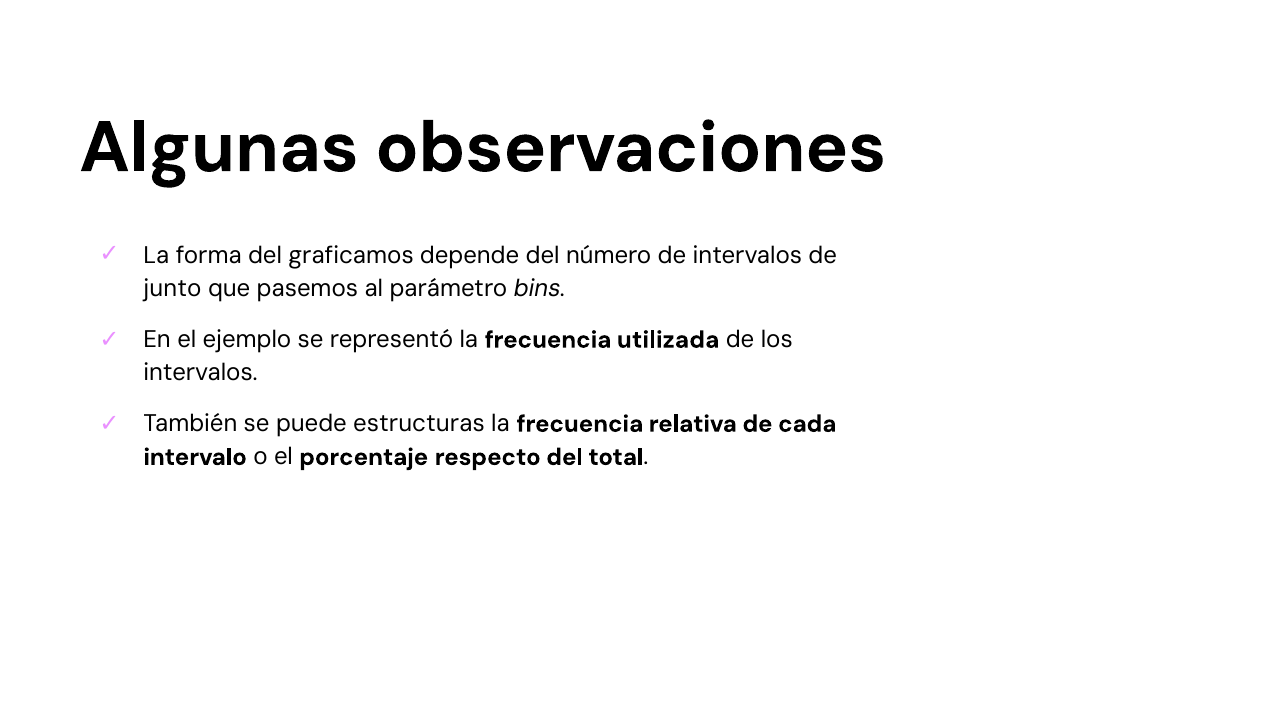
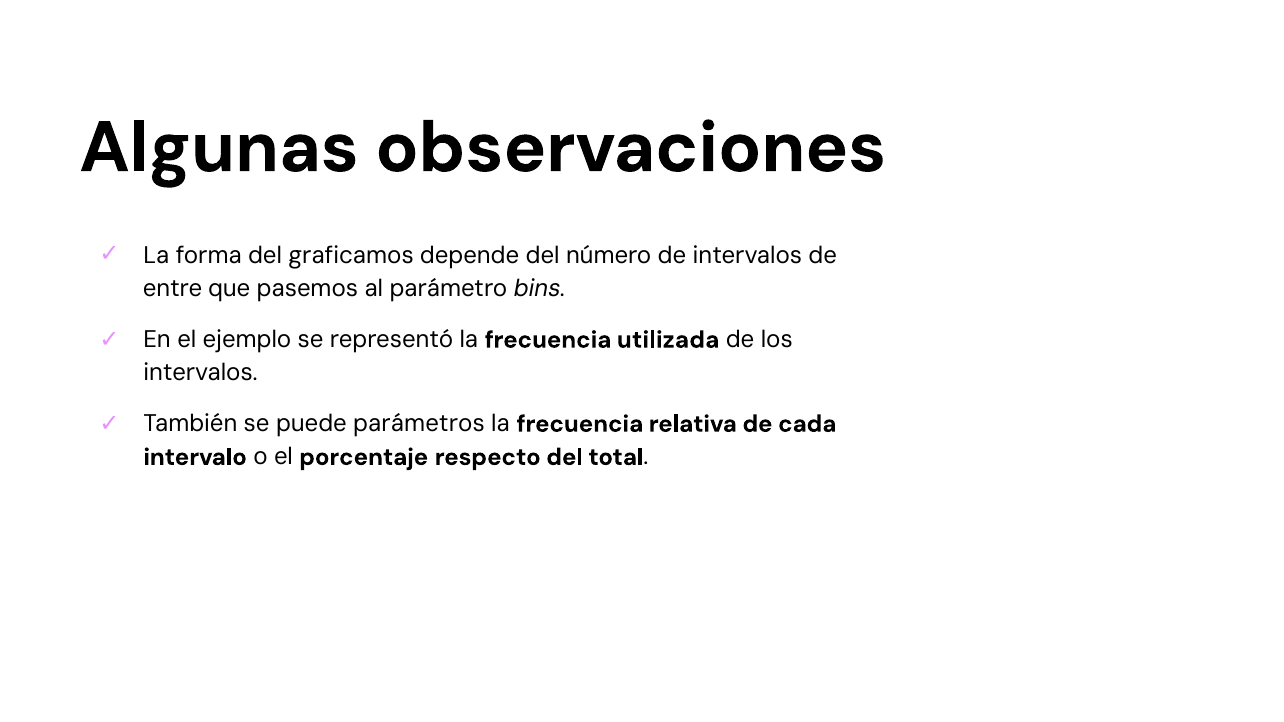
junto: junto -> entre (173, 289)
estructuras: estructuras -> parámetros (419, 424)
